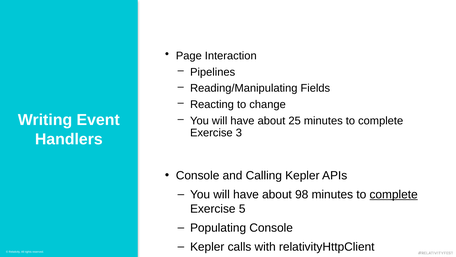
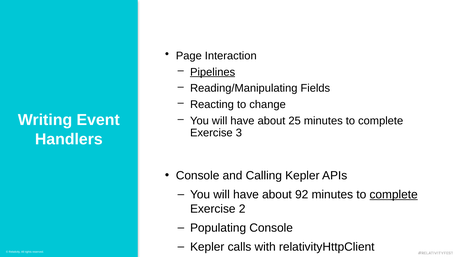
Pipelines underline: none -> present (213, 72)
98: 98 -> 92 (302, 194)
5: 5 -> 2 (242, 208)
